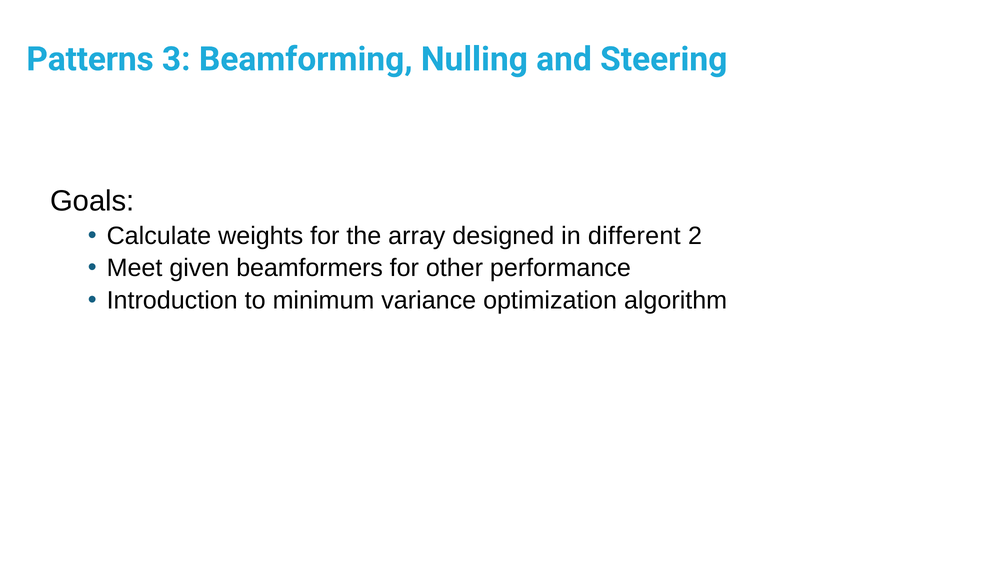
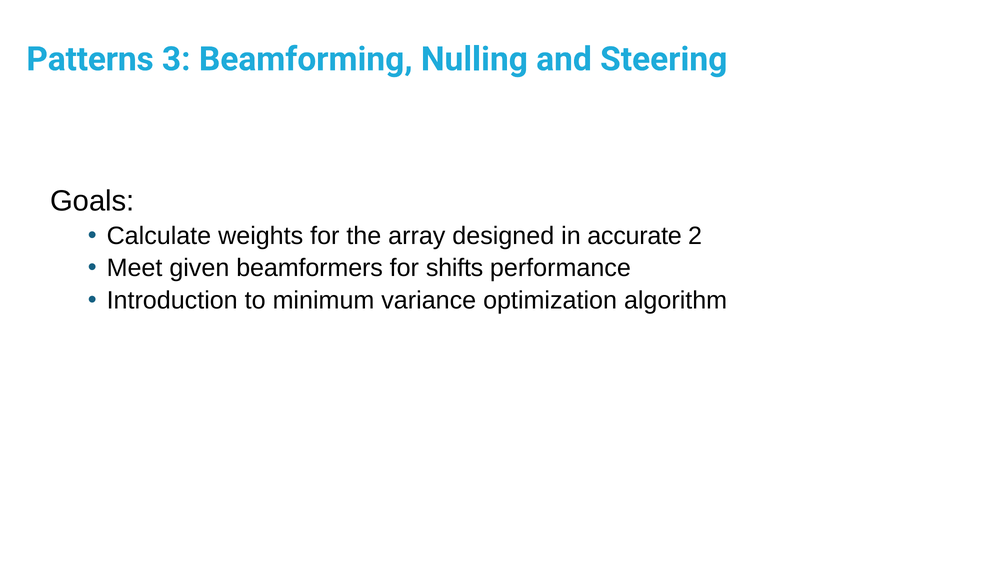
different: different -> accurate (635, 236)
other: other -> shifts (455, 268)
